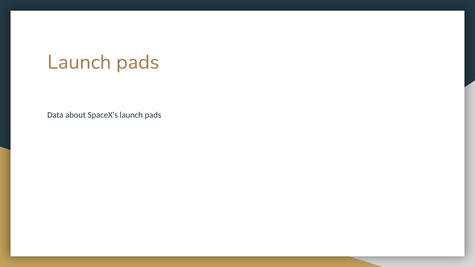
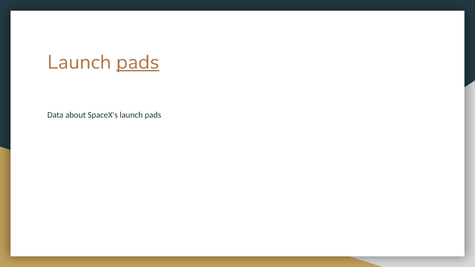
pads underline: none -> present (138, 62)
